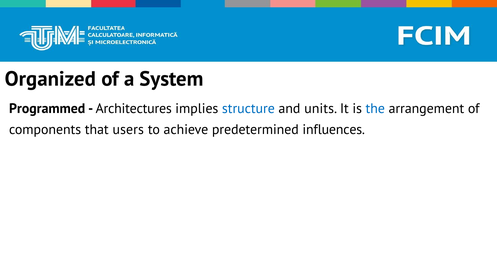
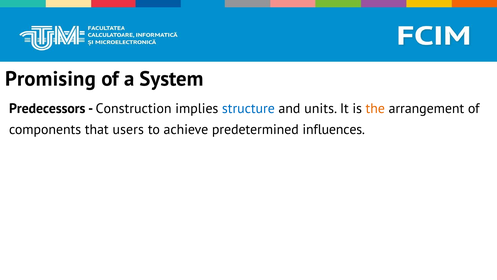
Organized: Organized -> Promising (50, 79)
Programmed: Programmed -> Predecessors (47, 109)
Architectures: Architectures -> Construction (134, 109)
the colour: blue -> orange (375, 109)
